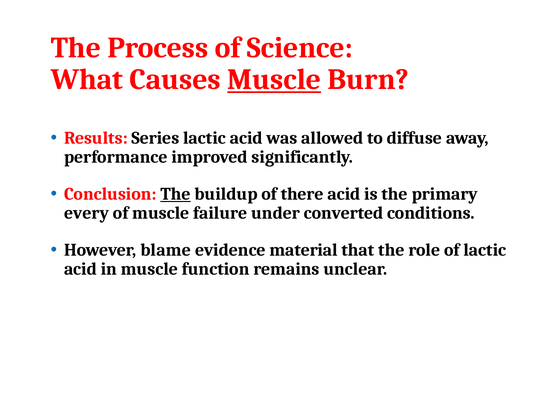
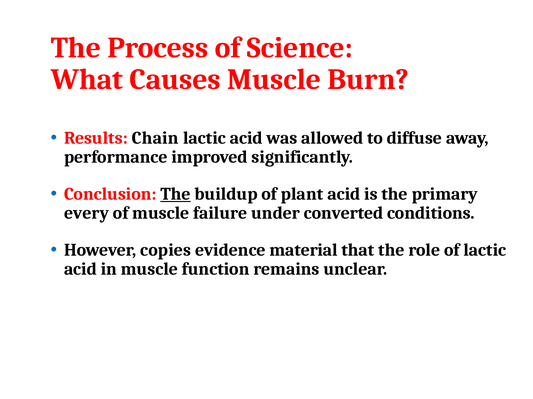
Muscle underline: present -> none (274, 80)
Series: Series -> Chain (155, 138)
there: there -> plant (302, 194)
blame: blame -> copies (166, 250)
